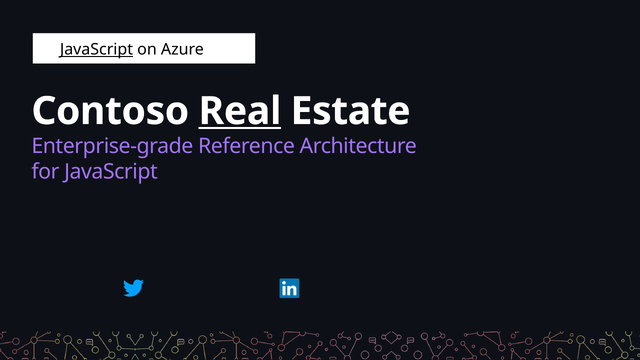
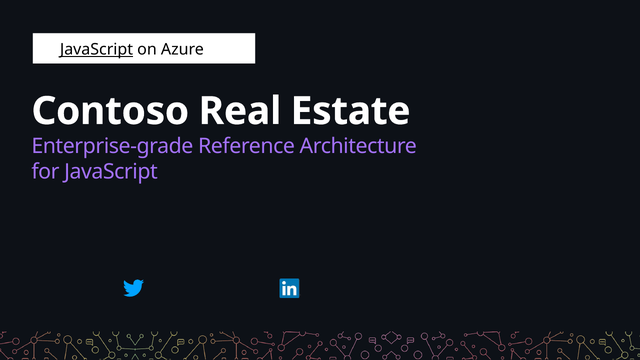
Real underline: present -> none (240, 111)
